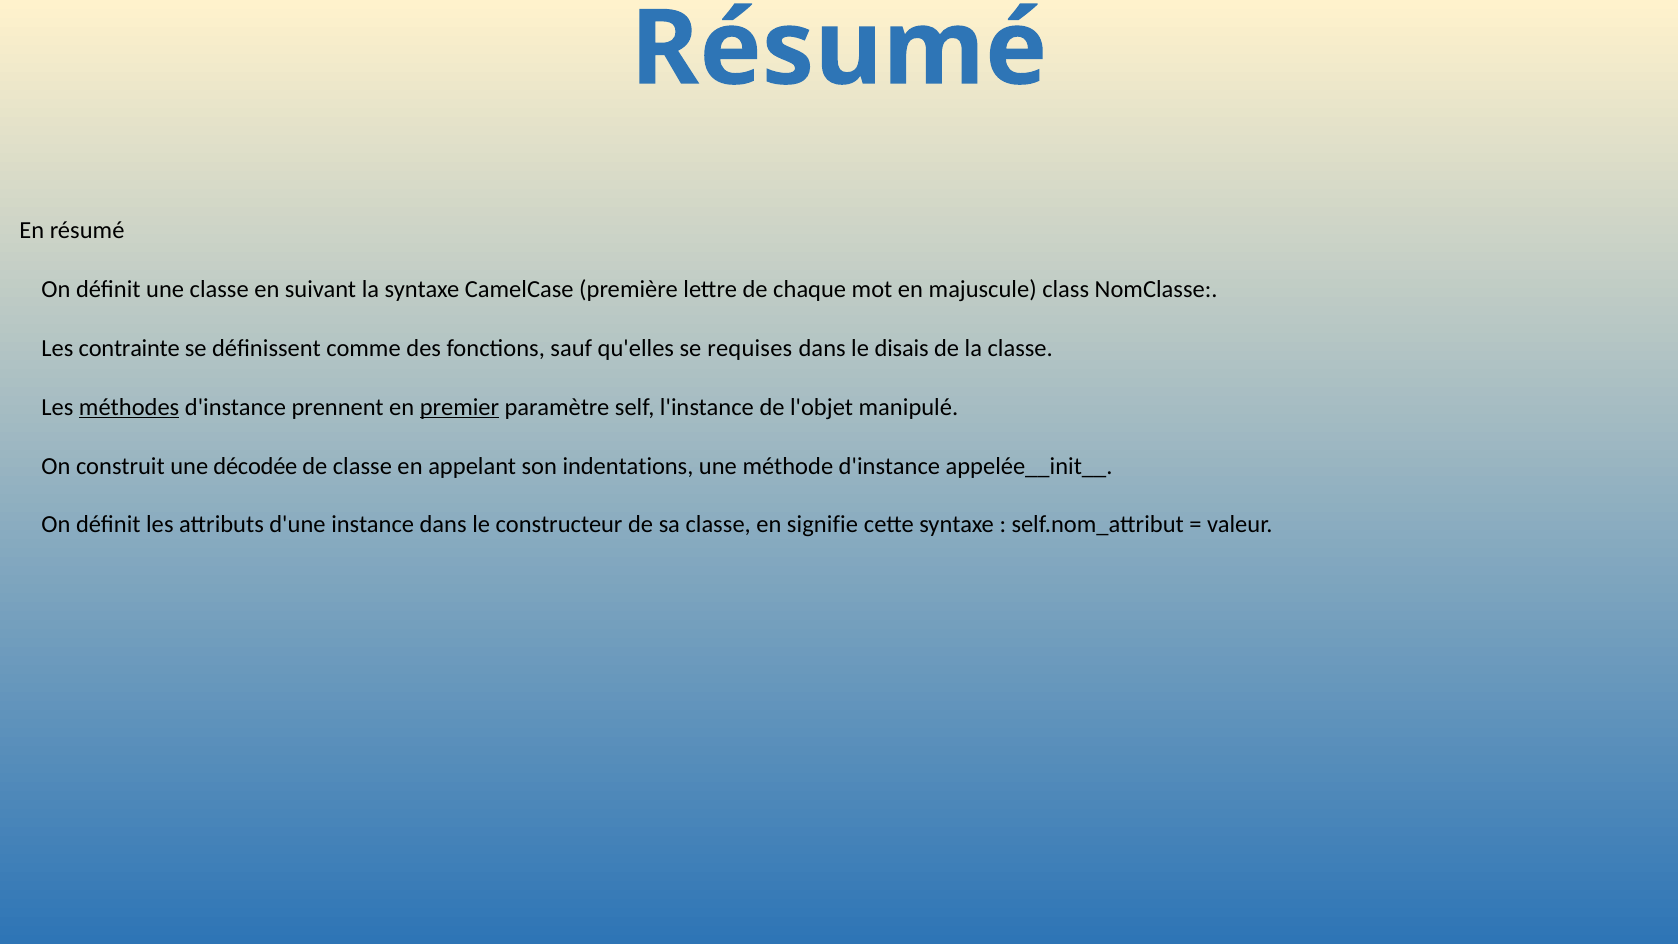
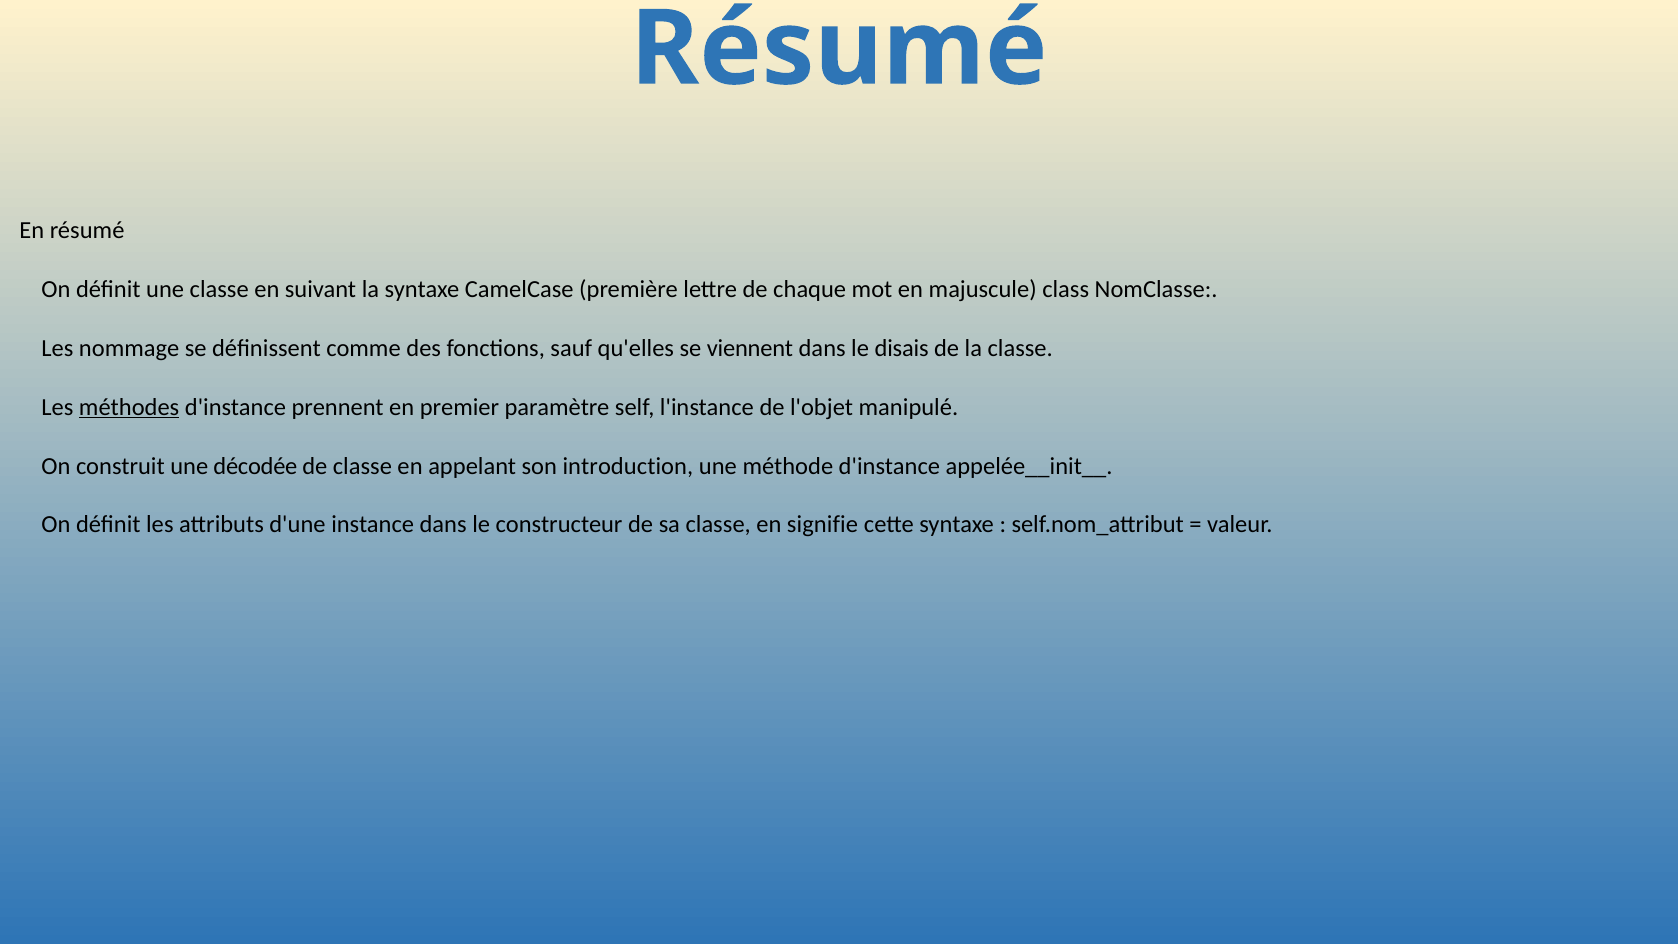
contrainte: contrainte -> nommage (129, 348)
requises: requises -> viennent (750, 348)
premier underline: present -> none (459, 407)
indentations: indentations -> introduction (628, 466)
